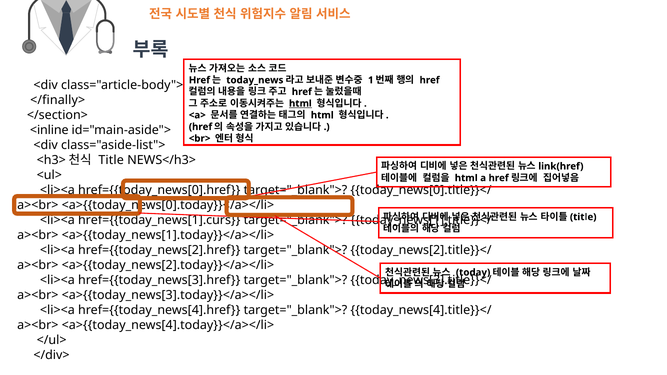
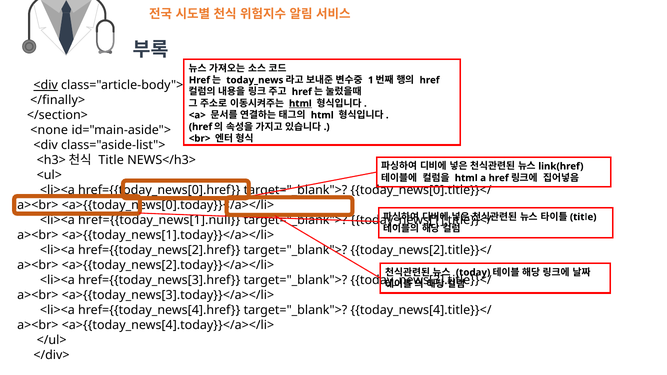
<div underline: none -> present (46, 85)
<inline: <inline -> <none (49, 130)
href={{today_news[1].curs: href={{today_news[1].curs -> href={{today_news[1].null (159, 220)
